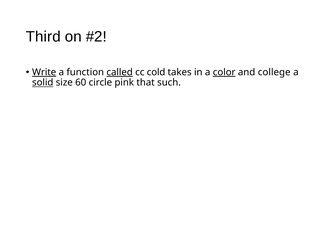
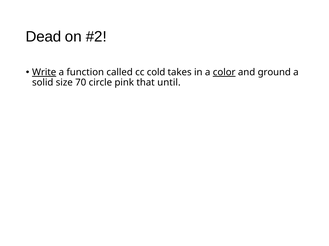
Third: Third -> Dead (43, 37)
called underline: present -> none (120, 72)
college: college -> ground (274, 72)
solid underline: present -> none (43, 83)
60: 60 -> 70 (81, 83)
such: such -> until (169, 83)
